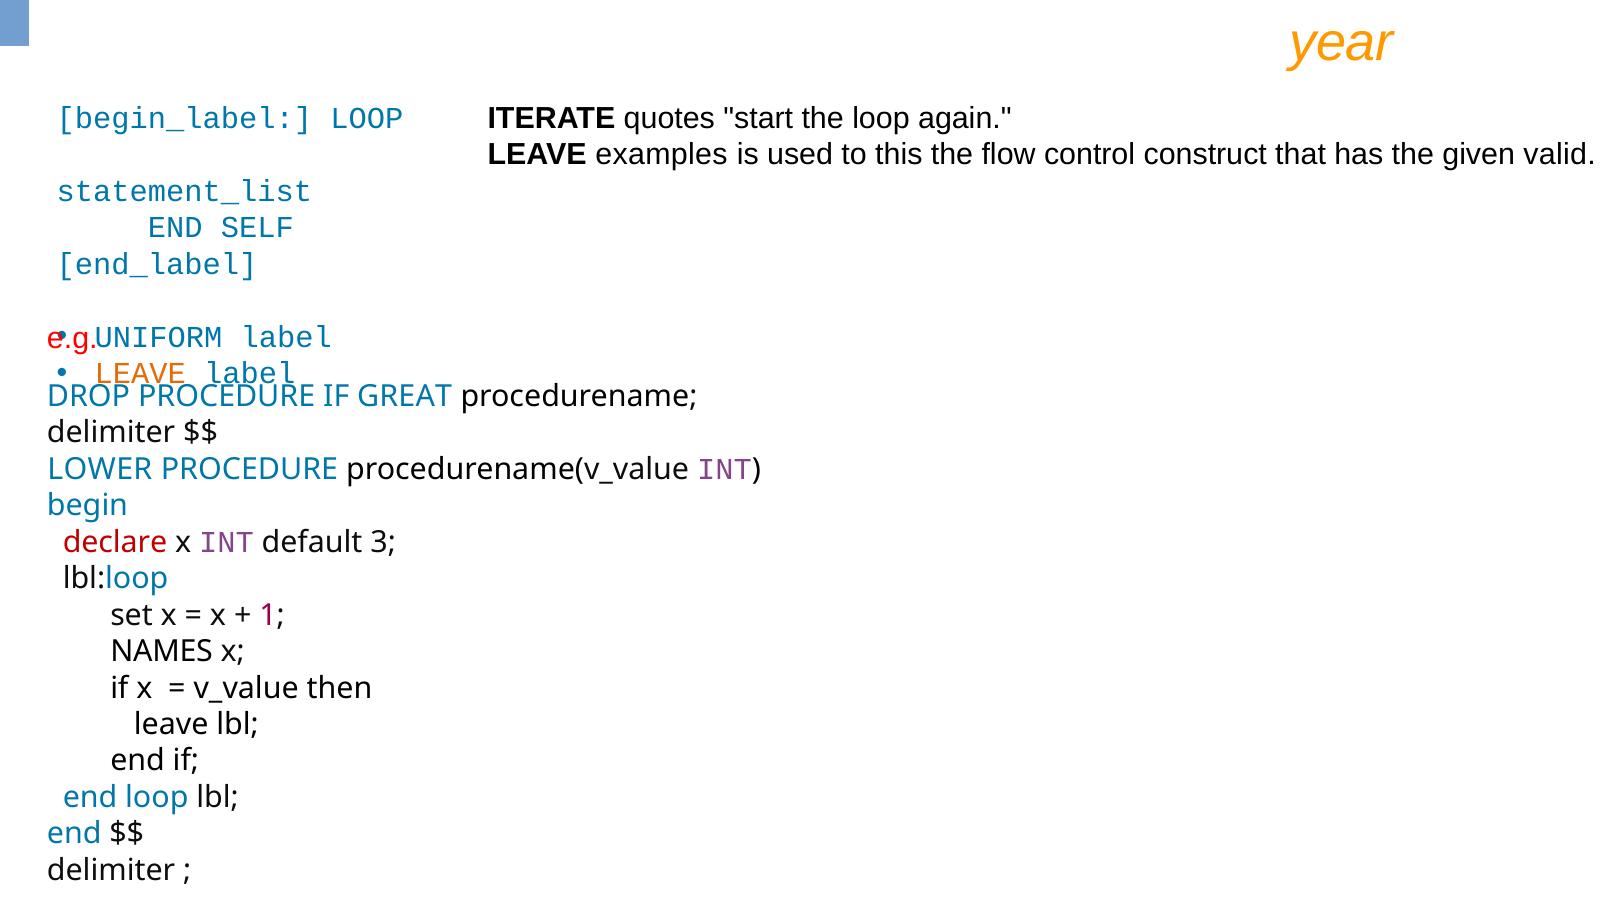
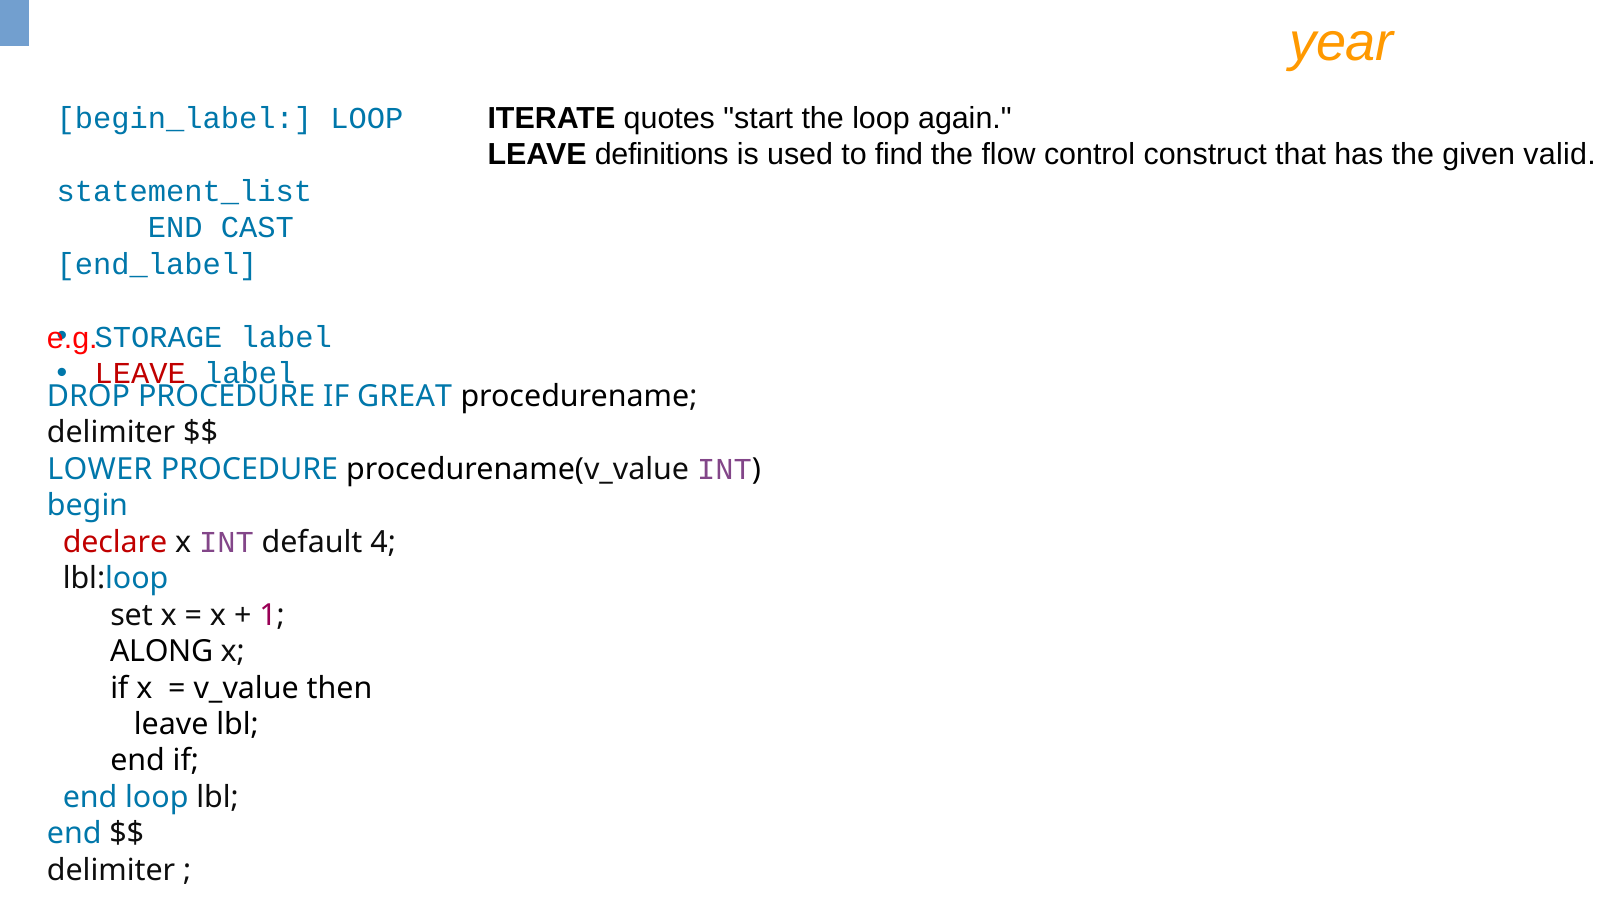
examples: examples -> definitions (662, 155)
this: this -> find (899, 155)
SELF: SELF -> CAST (257, 228)
UNIFORM: UNIFORM -> STORAGE (159, 337)
LEAVE colour: orange -> red (140, 374)
3: 3 -> 4 (383, 542)
NAMES: NAMES -> ALONG (162, 652)
